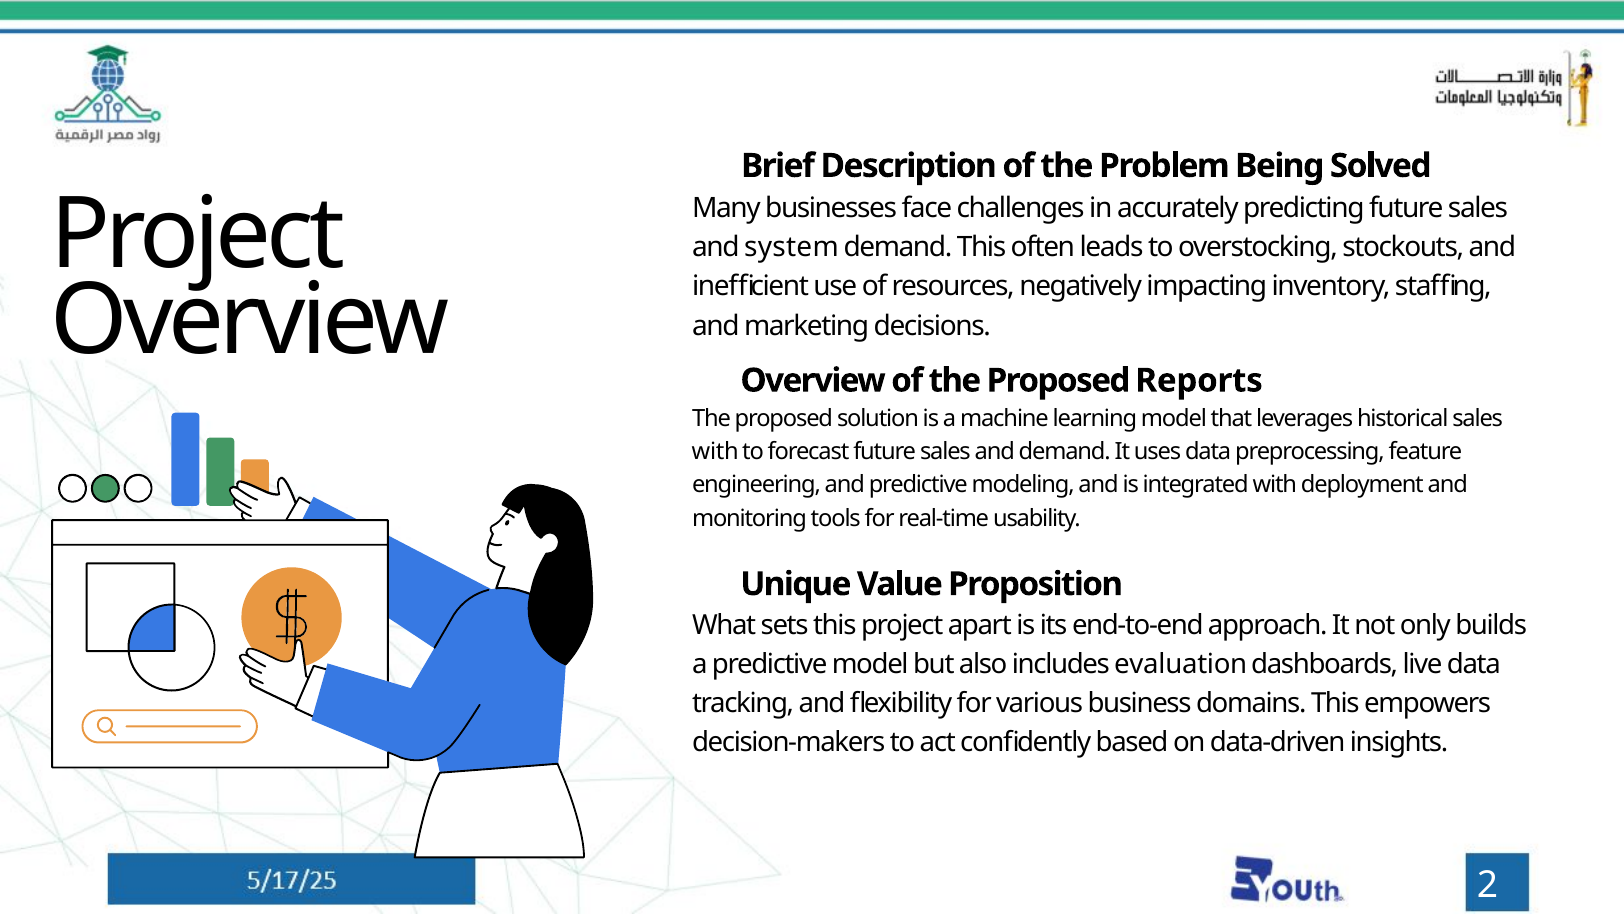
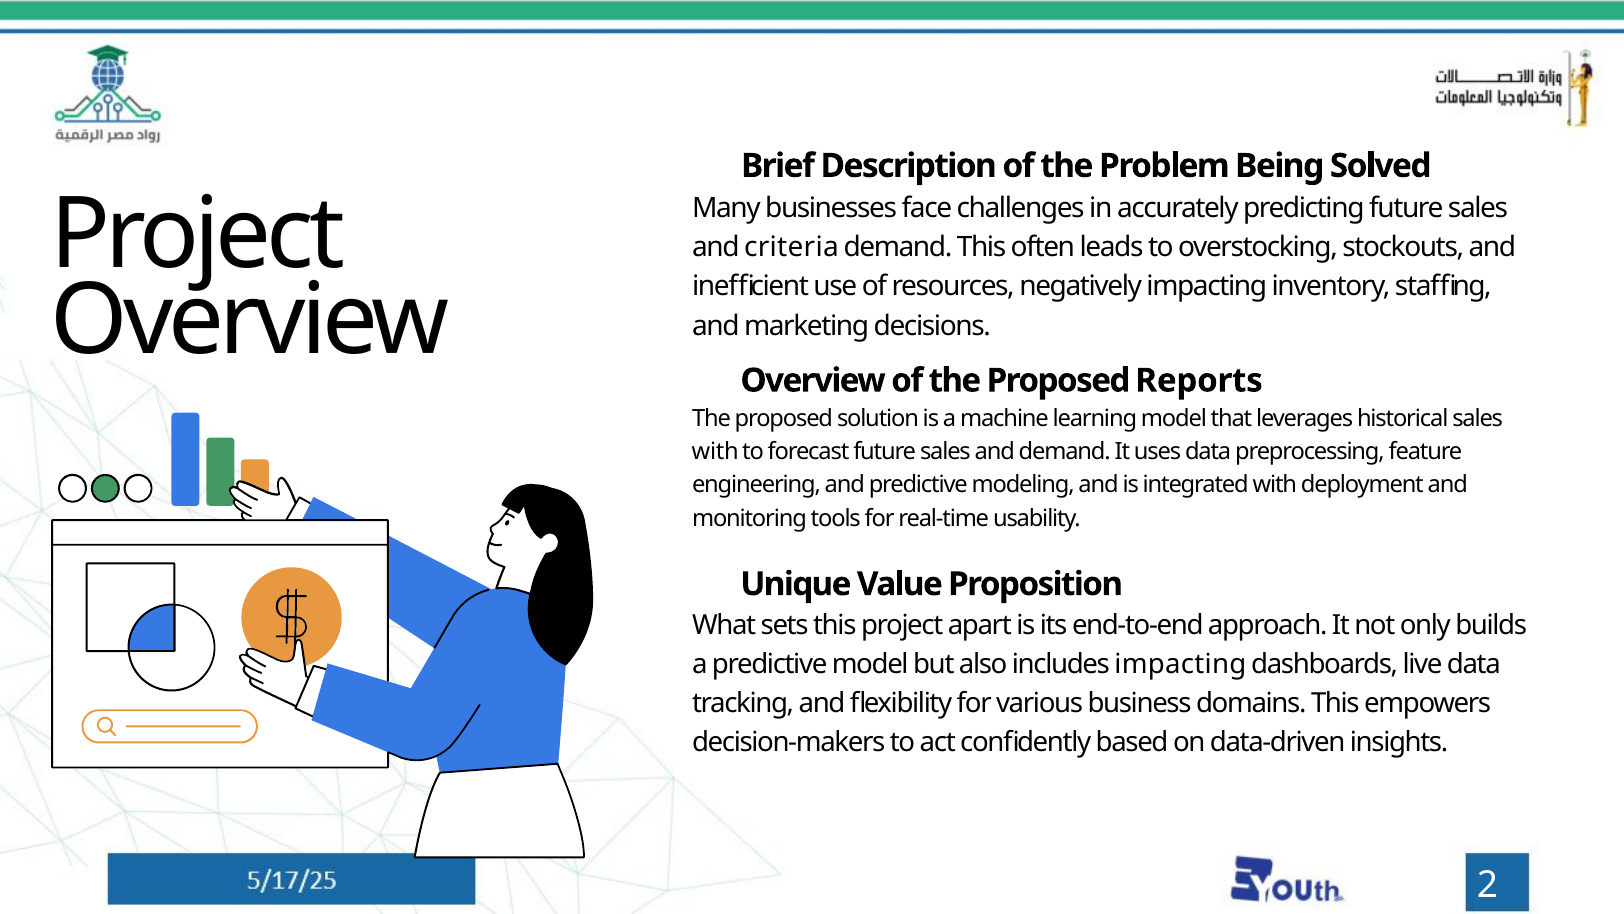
system: system -> criteria (791, 247)
includes evaluation: evaluation -> impacting (1180, 664)
